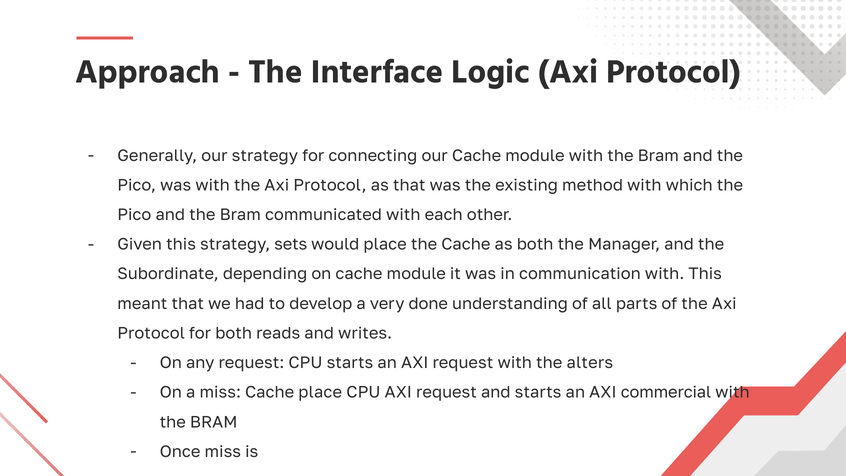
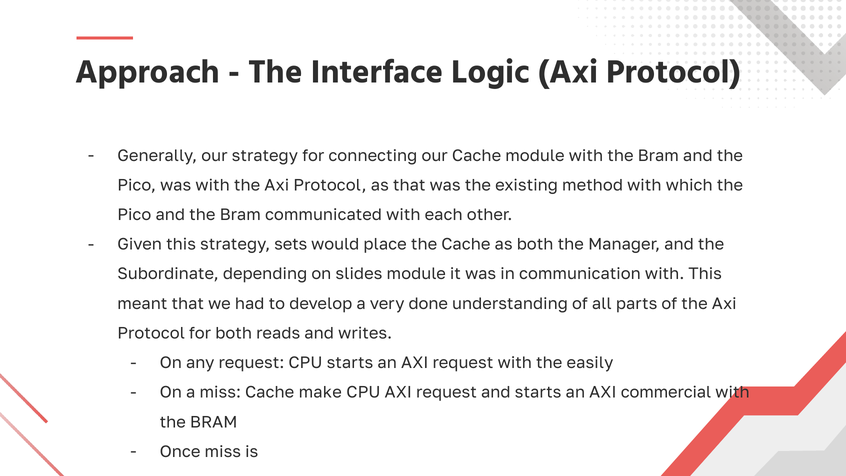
on cache: cache -> slides (359, 274)
alters: alters -> easily (590, 363)
Cache place: place -> make (320, 392)
